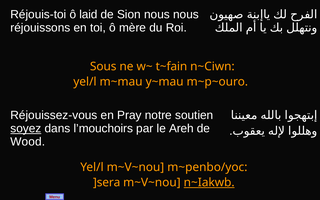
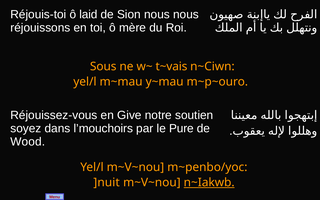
t~fain: t~fain -> t~vais (171, 66)
Pray: Pray -> Give (129, 115)
soyez underline: present -> none (26, 129)
Areh: Areh -> Pure (181, 129)
]sera: ]sera -> ]nuit (107, 182)
